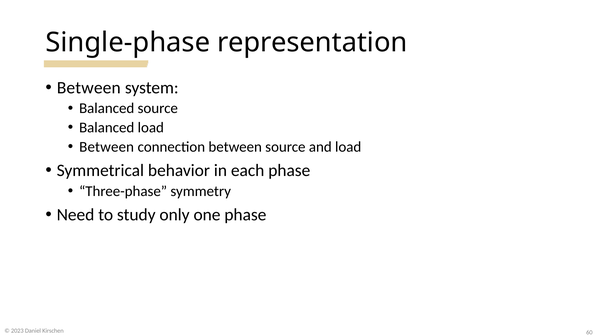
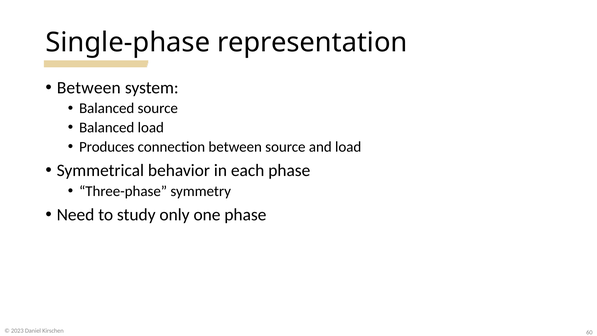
Between: Between -> Produces (107, 147)
